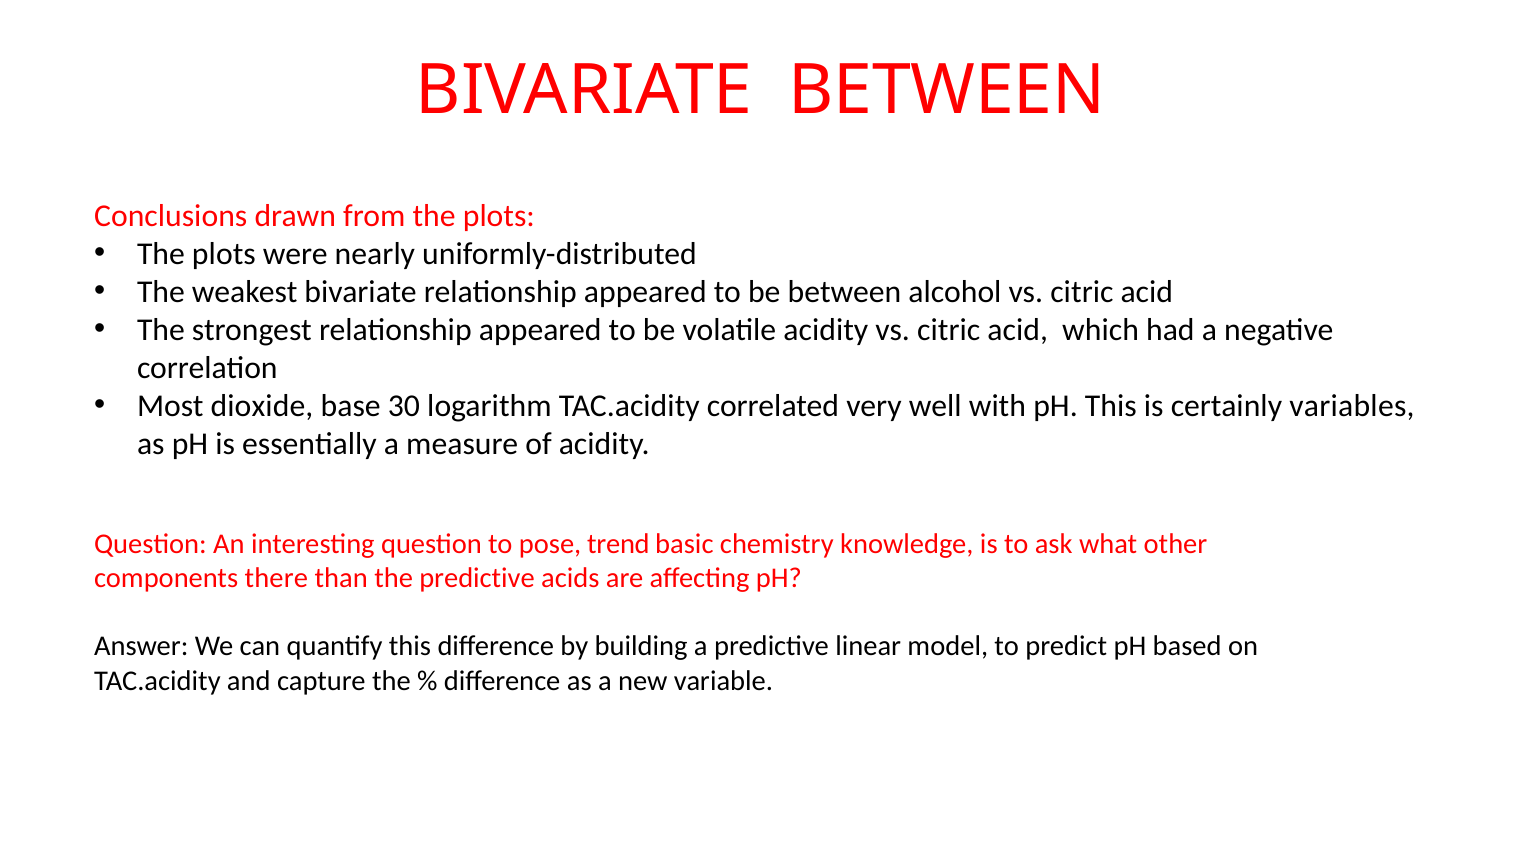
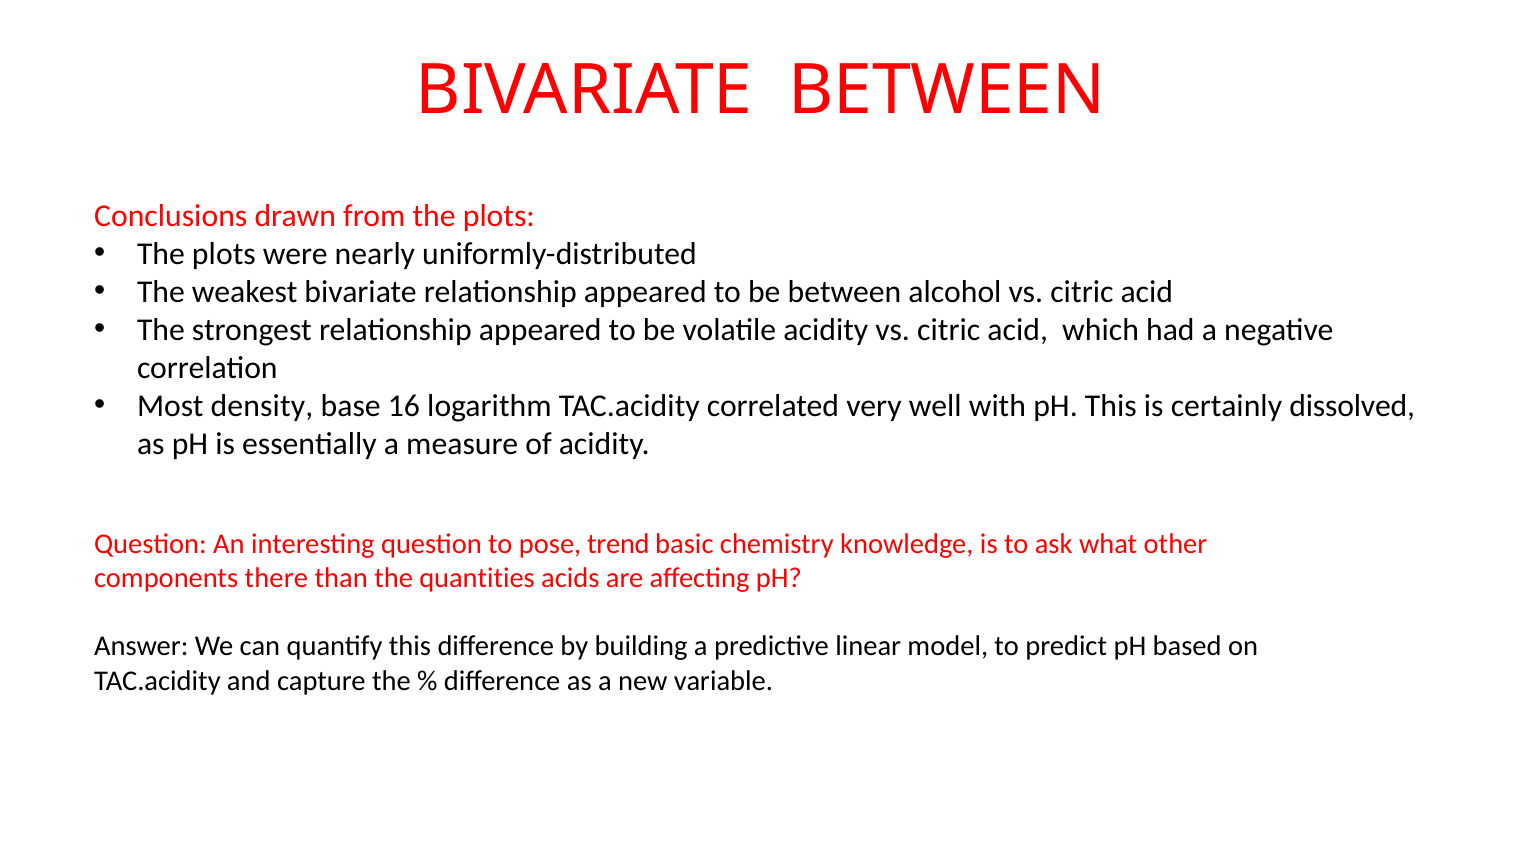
dioxide: dioxide -> density (262, 406)
30: 30 -> 16 (404, 406)
variables: variables -> dissolved (1352, 406)
the predictive: predictive -> quantities (477, 578)
